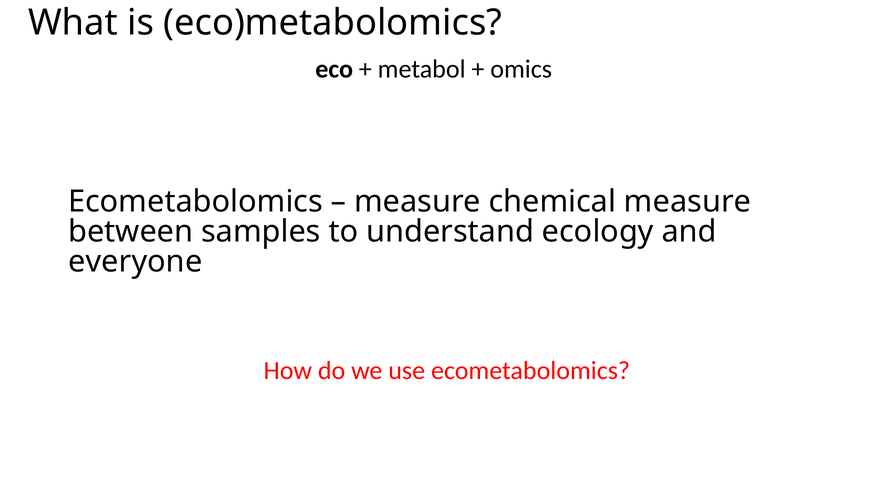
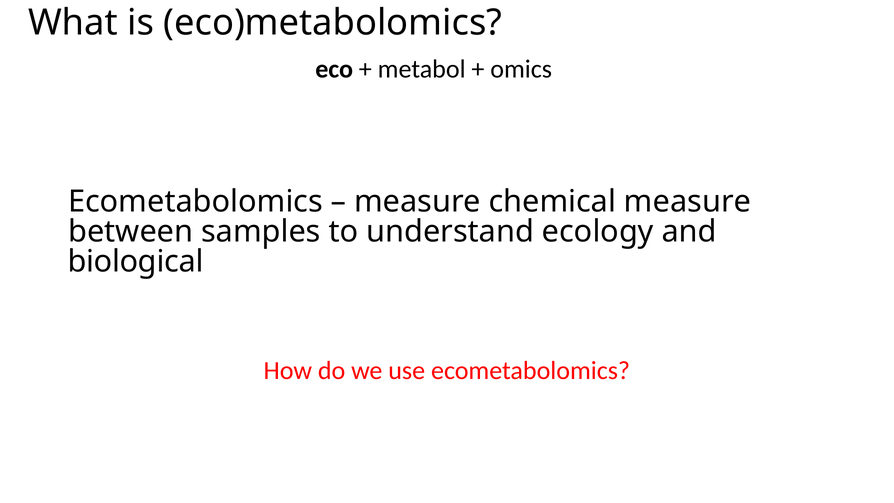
everyone: everyone -> biological (135, 261)
